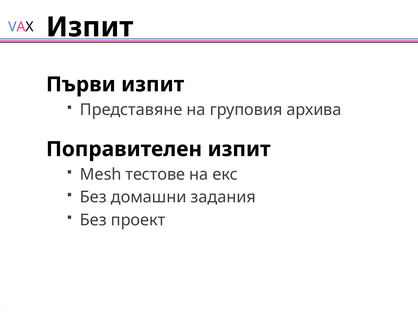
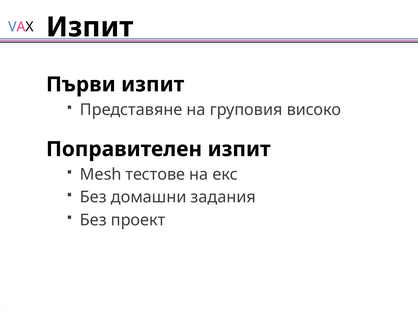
архива: архива -> високо (314, 110)
